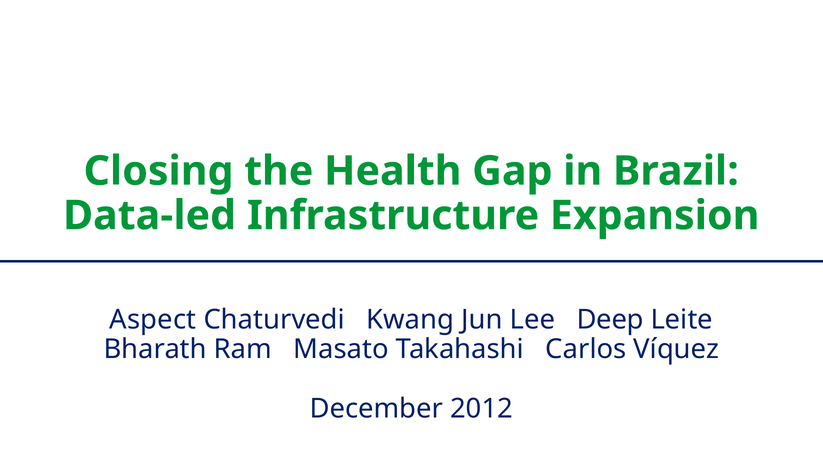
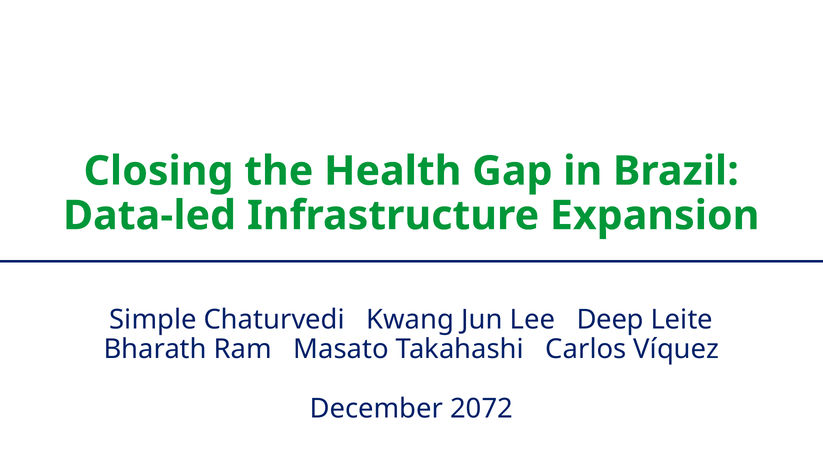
Aspect: Aspect -> Simple (153, 319)
2012: 2012 -> 2072 (482, 408)
